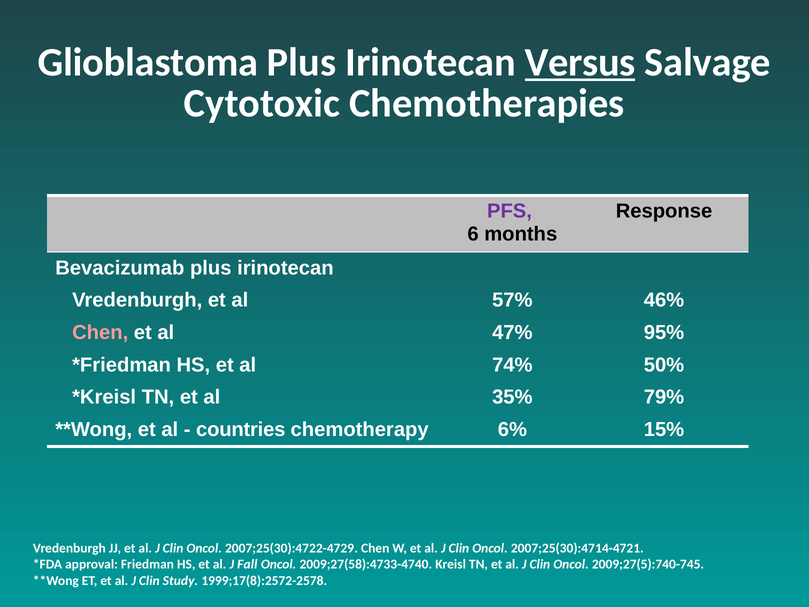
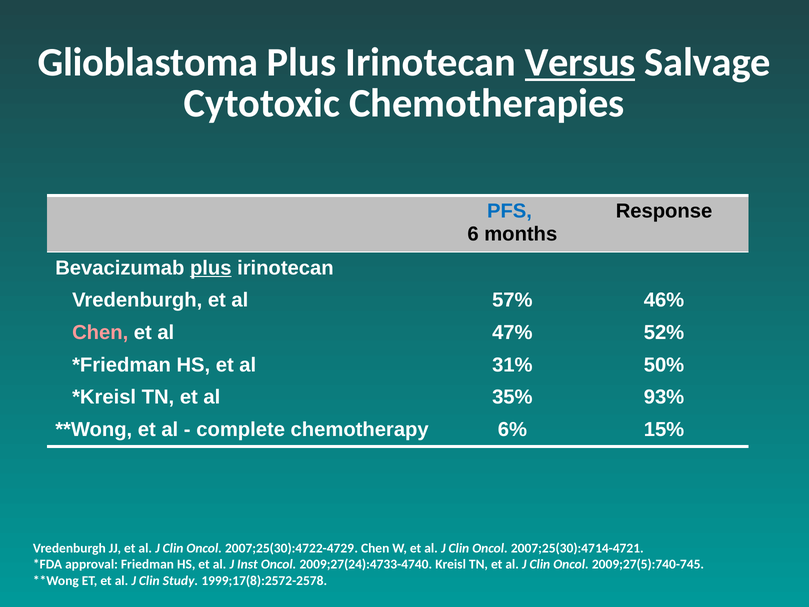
PFS colour: purple -> blue (510, 211)
plus underline: none -> present (211, 268)
95%: 95% -> 52% (664, 332)
74%: 74% -> 31% (512, 365)
79%: 79% -> 93% (664, 397)
countries: countries -> complete (241, 429)
Fall: Fall -> Inst (247, 564)
2009;27(58):4733-4740: 2009;27(58):4733-4740 -> 2009;27(24):4733-4740 (366, 564)
